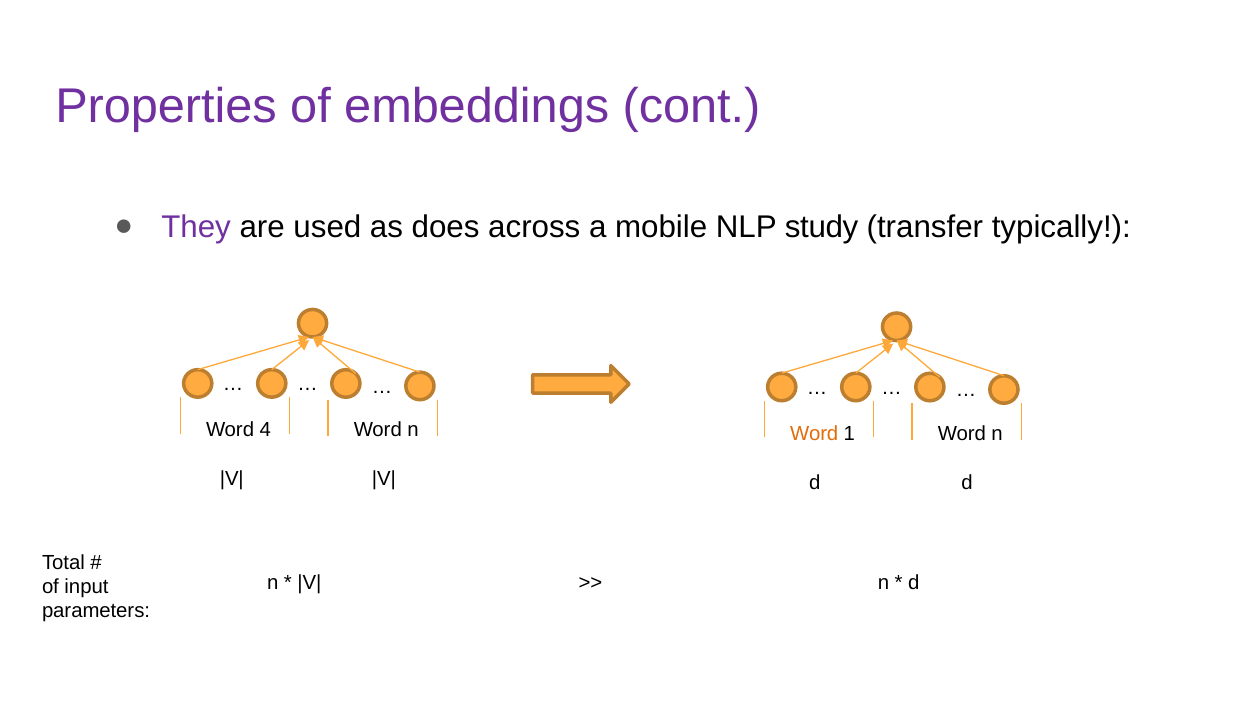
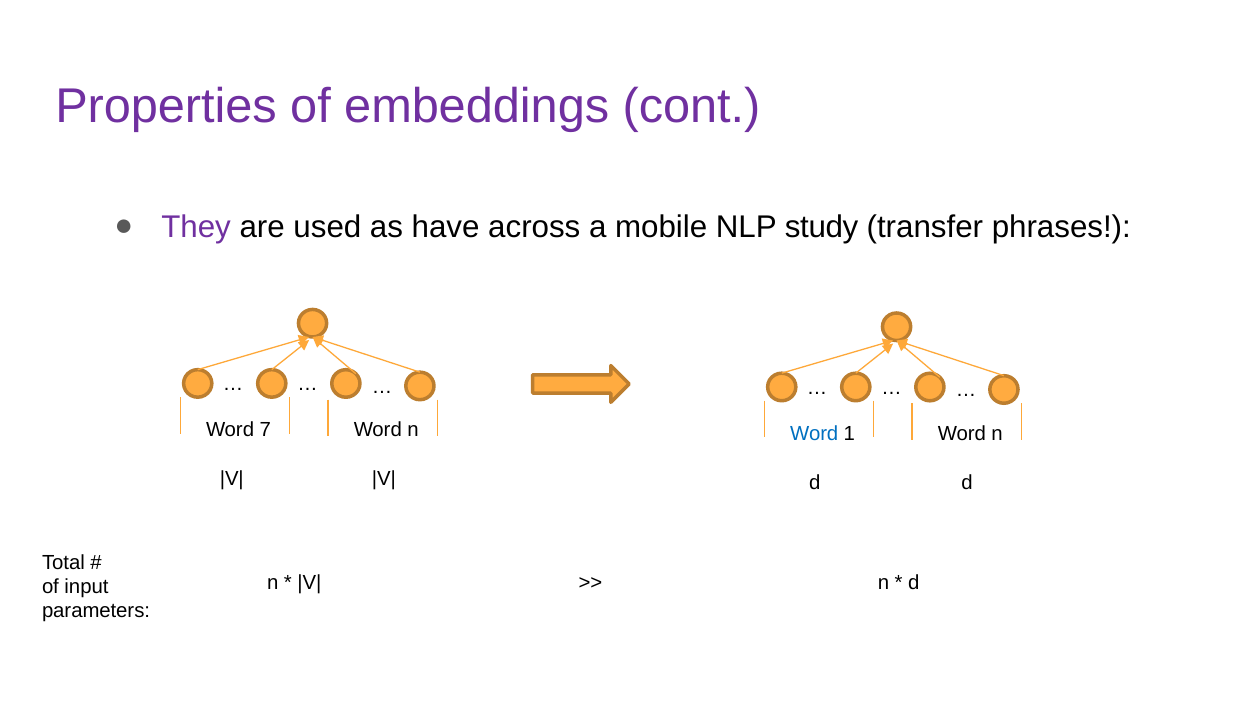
does: does -> have (446, 227)
typically: typically -> phrases (1061, 227)
4: 4 -> 7 (265, 430)
Word colour: orange -> blue (814, 434)
